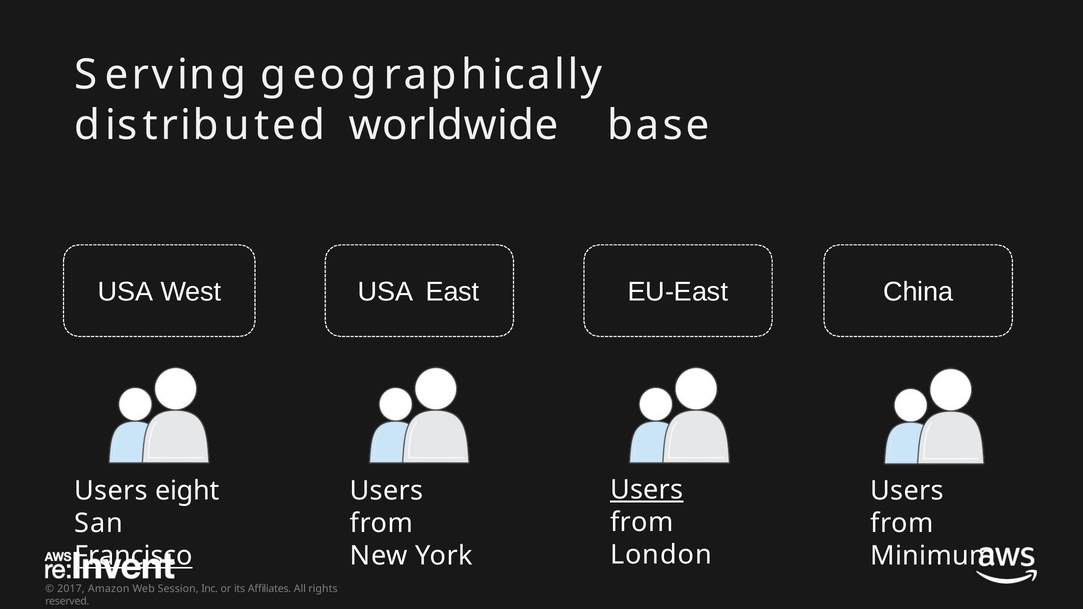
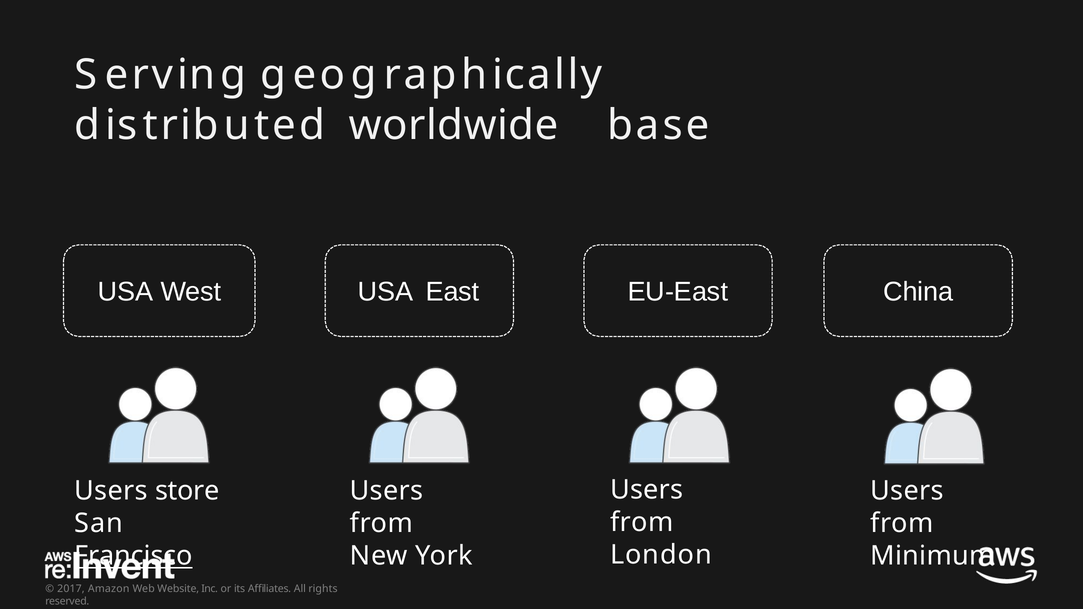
Users underline: present -> none (647, 490)
eight: eight -> store (187, 491)
Session: Session -> Website (178, 589)
